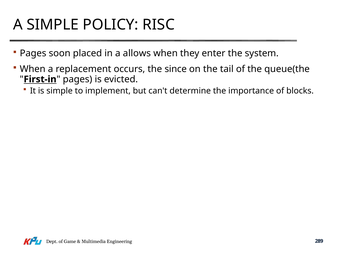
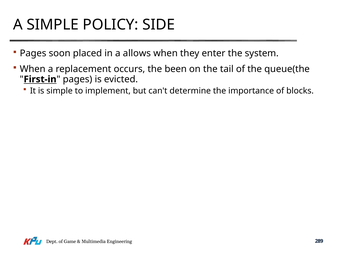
RISC: RISC -> SIDE (159, 25)
since: since -> been (176, 69)
